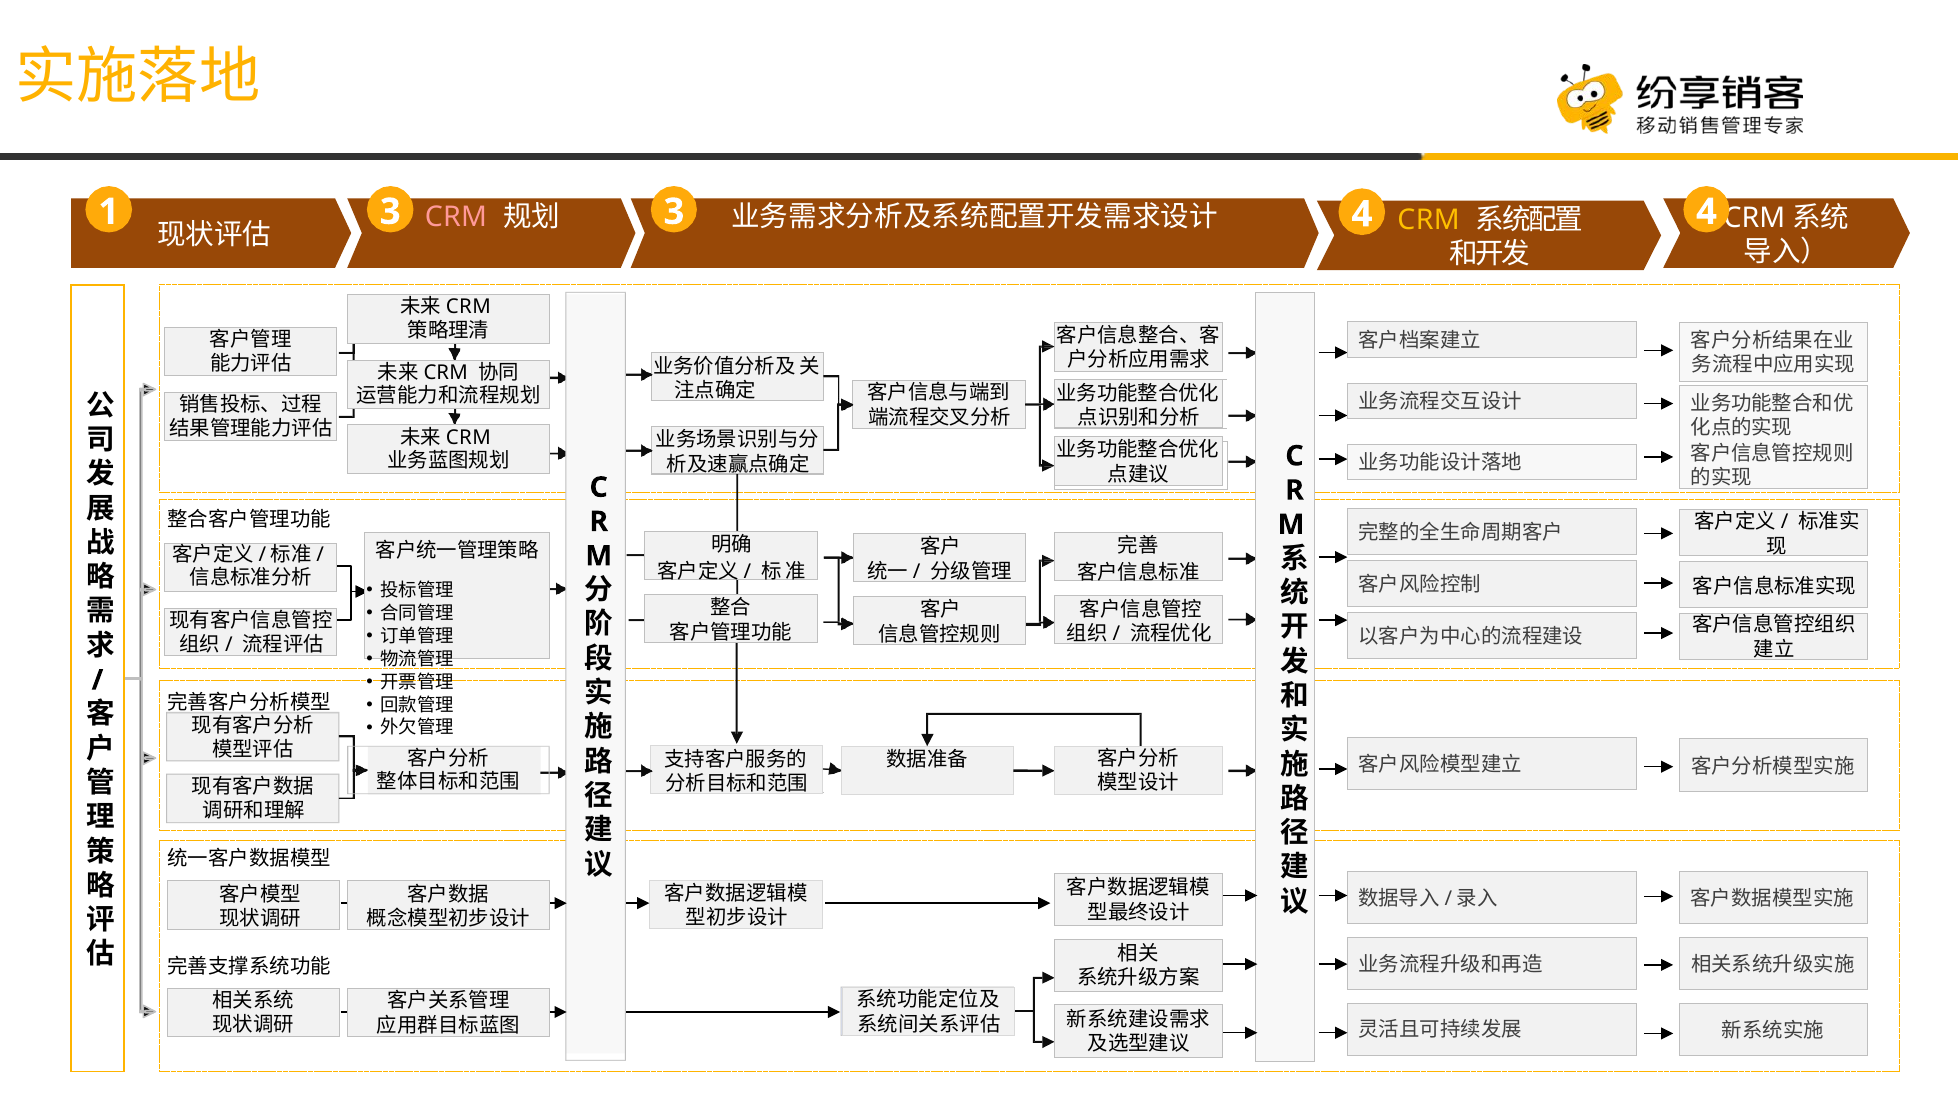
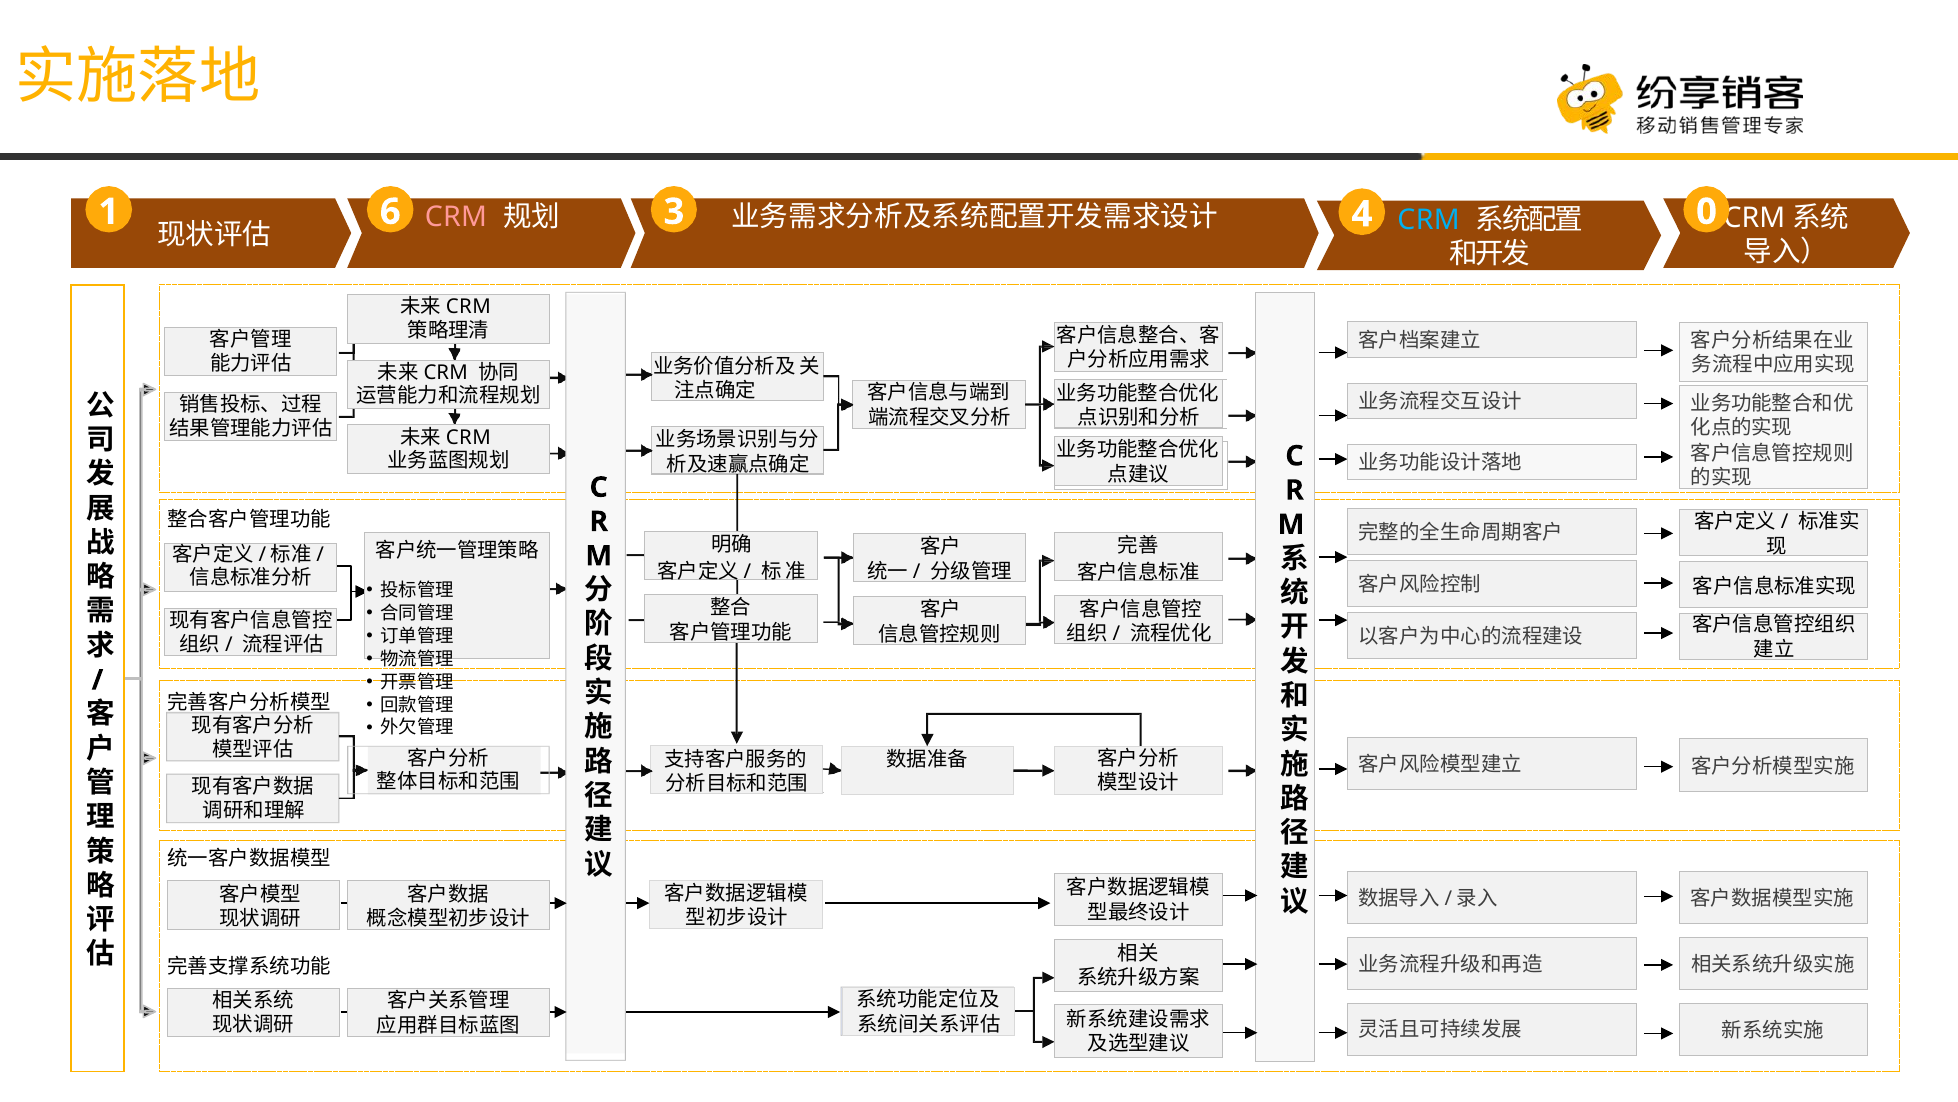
1 3: 3 -> 6 (390, 212)
3 4: 4 -> 0 (1707, 212)
CRM colour: yellow -> light blue (1429, 220)
